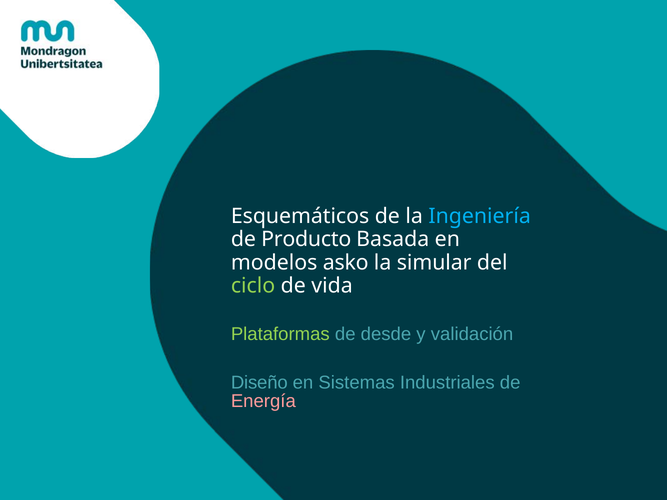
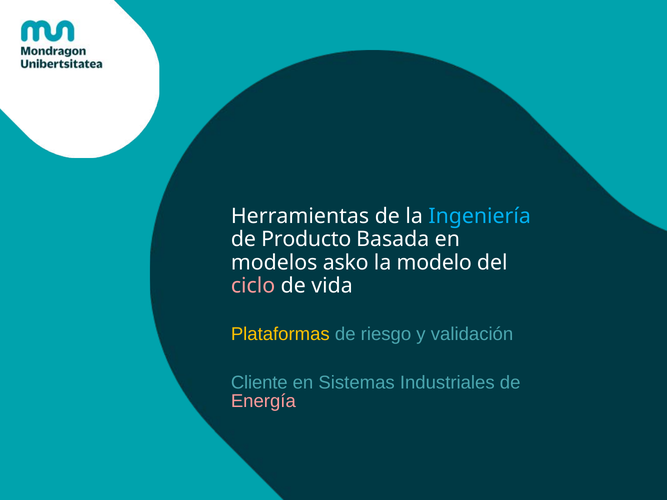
Esquemáticos: Esquemáticos -> Herramientas (300, 216)
simular: simular -> modelo (434, 263)
ciclo colour: light green -> pink (253, 286)
Plataformas colour: light green -> yellow (280, 334)
desde: desde -> riesgo (386, 334)
Diseño: Diseño -> Cliente (259, 383)
